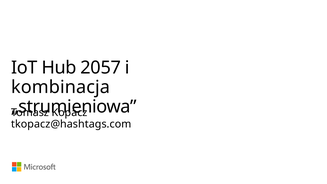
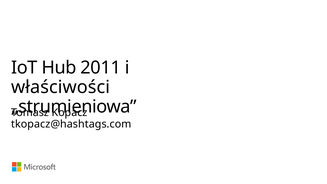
2057: 2057 -> 2011 (101, 68)
kombinacja: kombinacja -> właściwości (61, 87)
